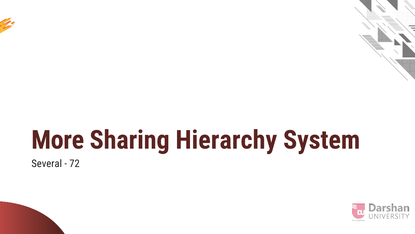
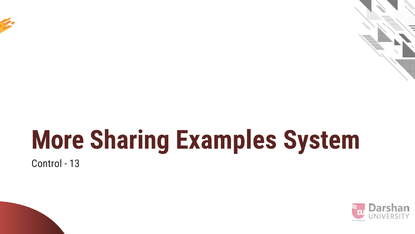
Hierarchy: Hierarchy -> Examples (226, 140)
Several: Several -> Control (47, 163)
72: 72 -> 13 (75, 163)
